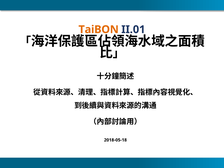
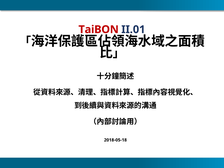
TaiBON colour: orange -> red (99, 29)
